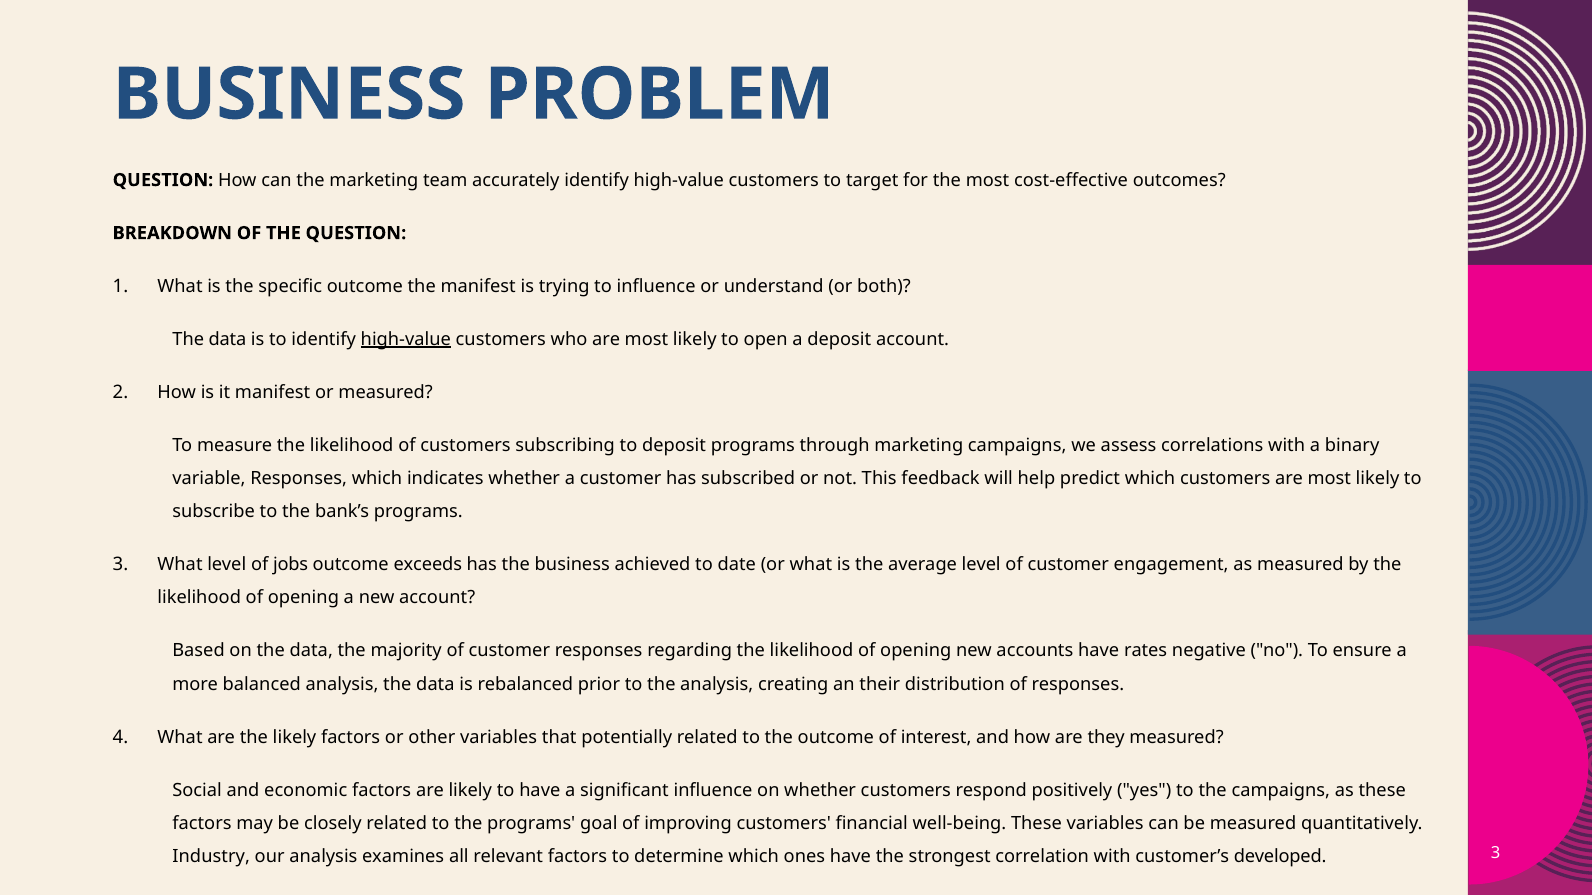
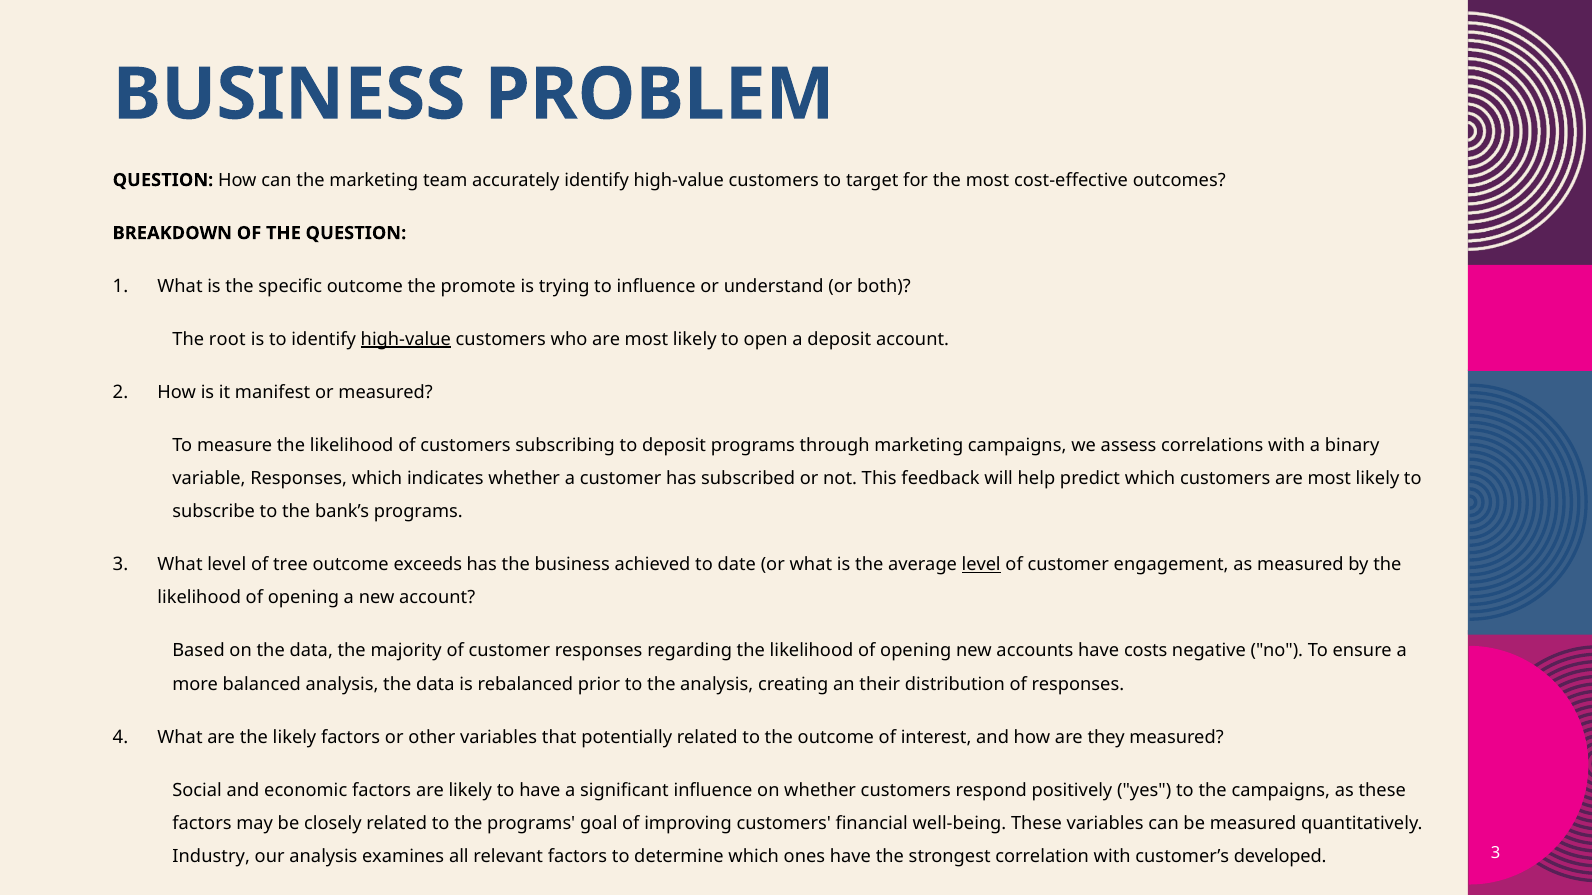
the manifest: manifest -> promote (478, 286)
data: data -> root (227, 339)
jobs: jobs -> tree (291, 565)
level underline: none -> present (981, 565)
rates: rates -> costs (1146, 651)
